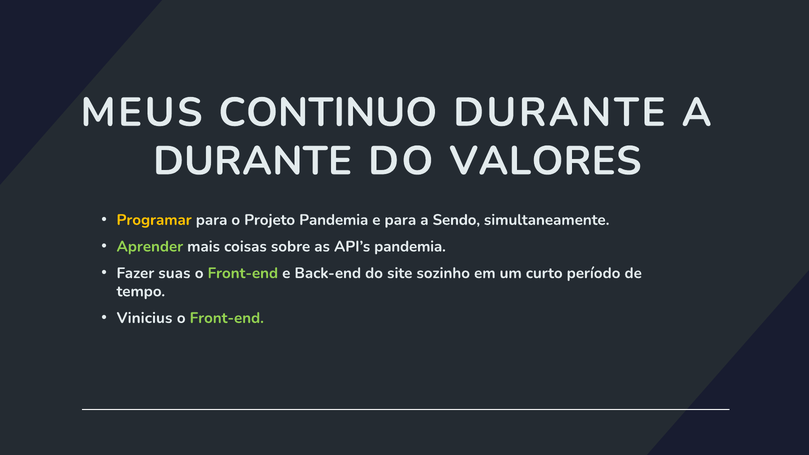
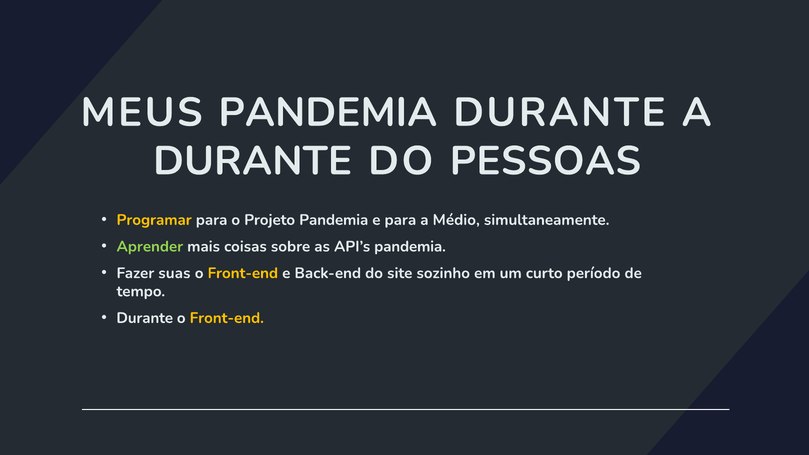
MEUS CONTINUO: CONTINUO -> PANDEMIA (328, 112)
VALORES: VALORES -> PESSOAS (545, 161)
Sendo: Sendo -> Médio (456, 220)
Front-end colour: light green -> yellow (243, 273)
Vinicius: Vinicius -> Durante (145, 318)
Front-end colour: light green -> yellow (227, 318)
